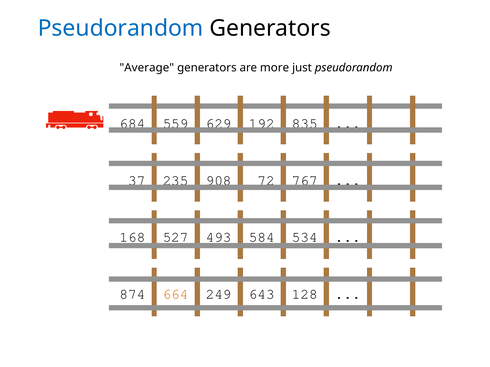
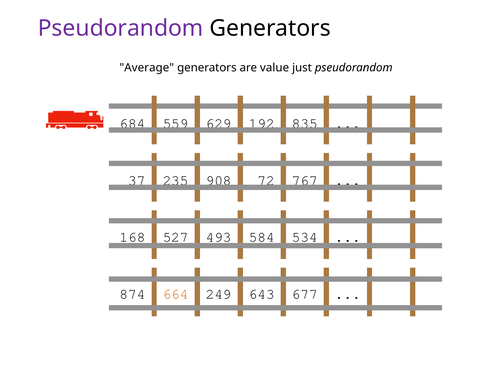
Pseudorandom colour: blue -> purple (121, 28)
more: more -> value (275, 68)
128: 128 -> 677 (305, 295)
